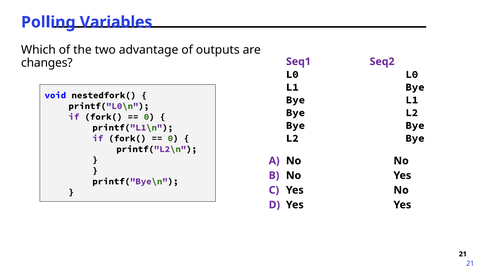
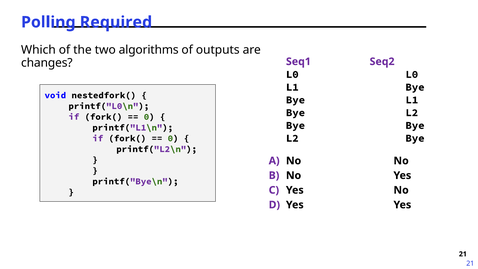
Variables: Variables -> Required (116, 22)
advantage: advantage -> algorithms (149, 50)
